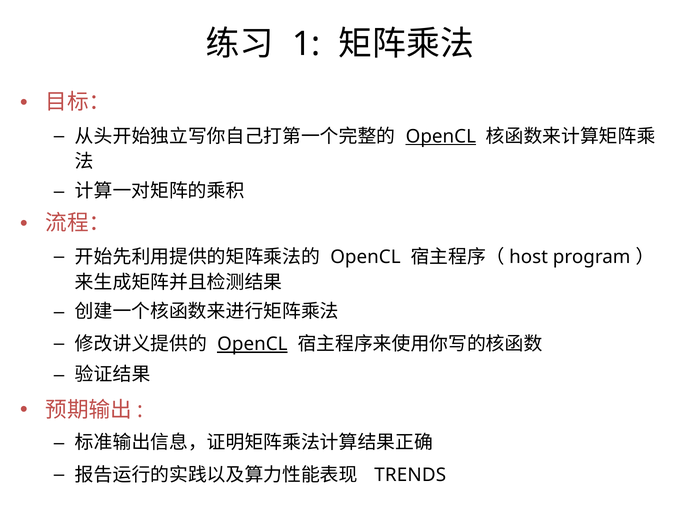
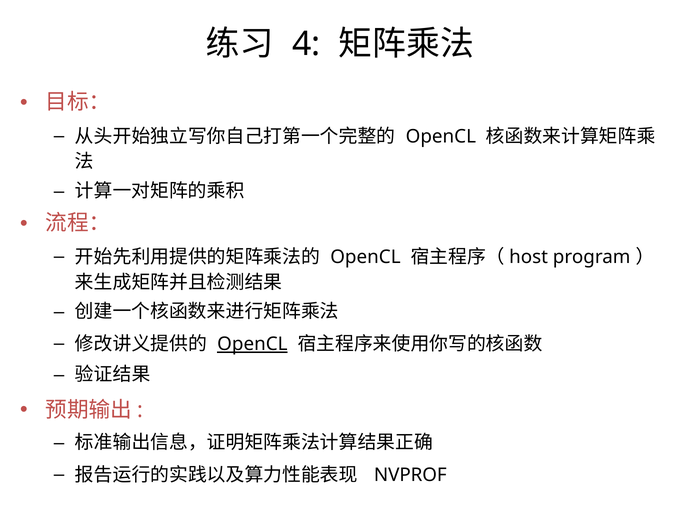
1: 1 -> 4 (306, 44)
OpenCL underline: present -> none (441, 136)
TRENDS: TRENDS -> NVPROF (410, 475)
